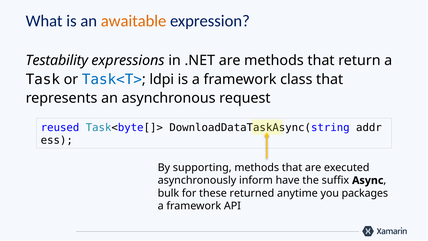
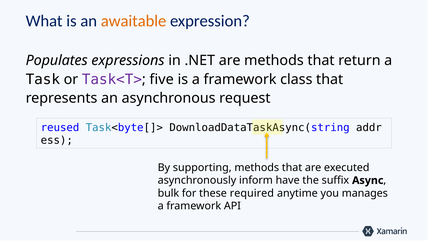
Testability: Testability -> Populates (57, 60)
Task<T> colour: blue -> purple (112, 79)
ldpi: ldpi -> five (162, 79)
returned: returned -> required (252, 193)
packages: packages -> manages (365, 193)
